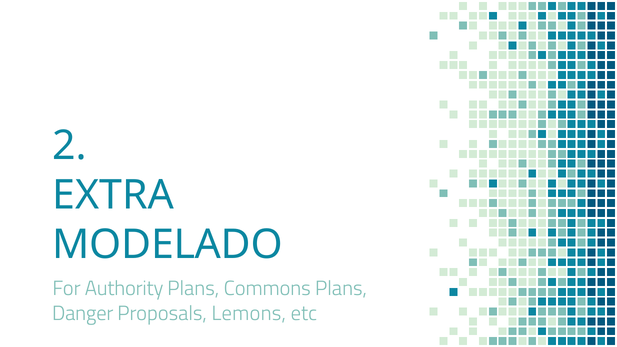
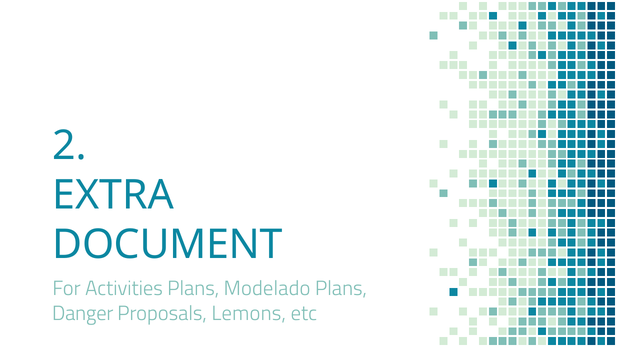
MODELADO: MODELADO -> DOCUMENT (168, 245)
Authority: Authority -> Activities (124, 289)
Commons: Commons -> Modelado (267, 289)
